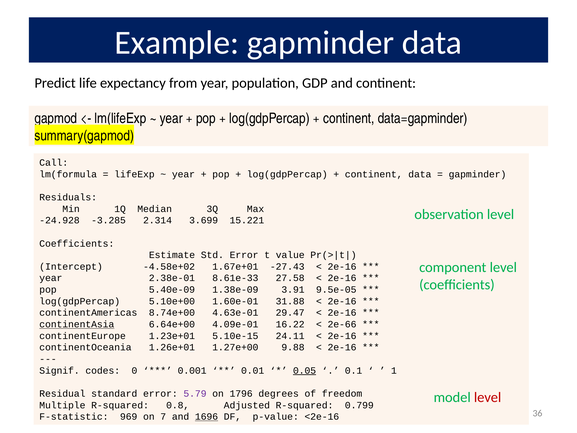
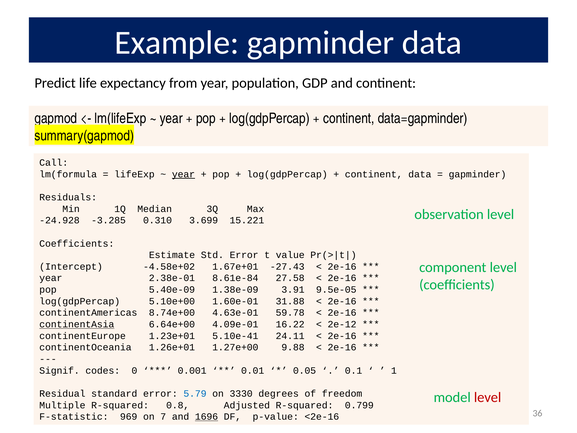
year underline: none -> present (183, 174)
2.314: 2.314 -> 0.310 (158, 220)
8.61e-33: 8.61e-33 -> 8.61e-84 (235, 278)
29.47: 29.47 -> 59.78 (290, 313)
2e-66: 2e-66 -> 2e-12 (342, 324)
5.10e-15: 5.10e-15 -> 5.10e-41 (235, 336)
0.05 underline: present -> none (305, 370)
5.79 colour: purple -> blue (195, 393)
1796: 1796 -> 3330 (241, 393)
